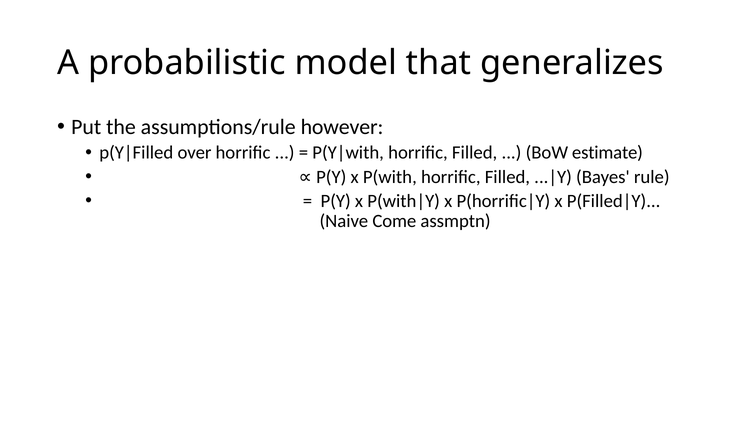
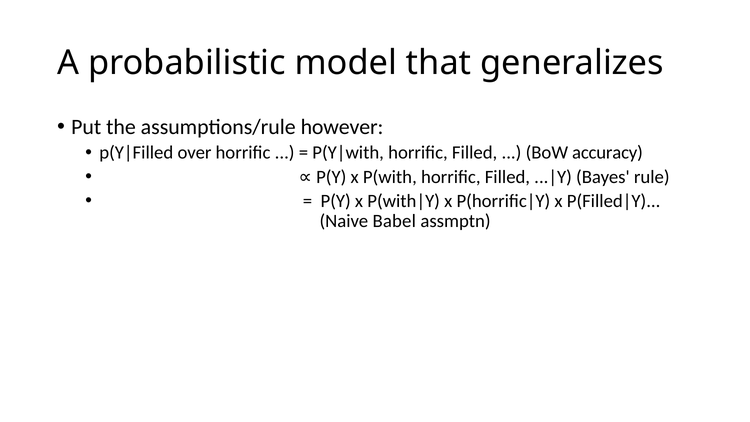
estimate: estimate -> accuracy (607, 153)
Come: Come -> Babel (394, 221)
